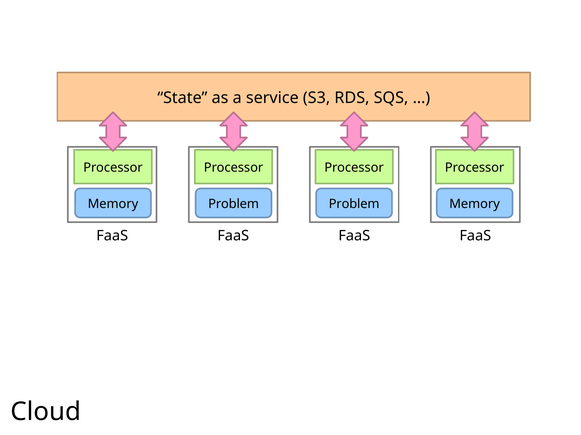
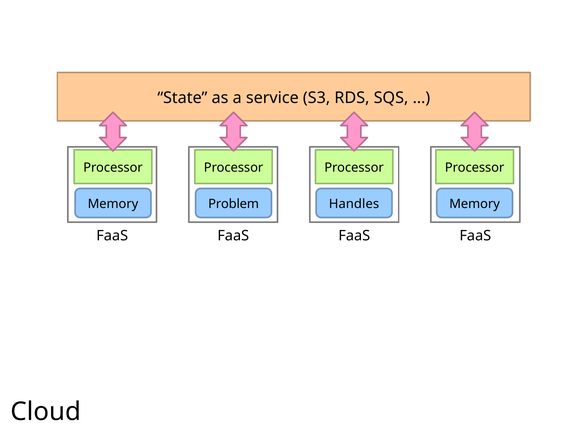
Problem: Problem -> Handles (354, 204)
